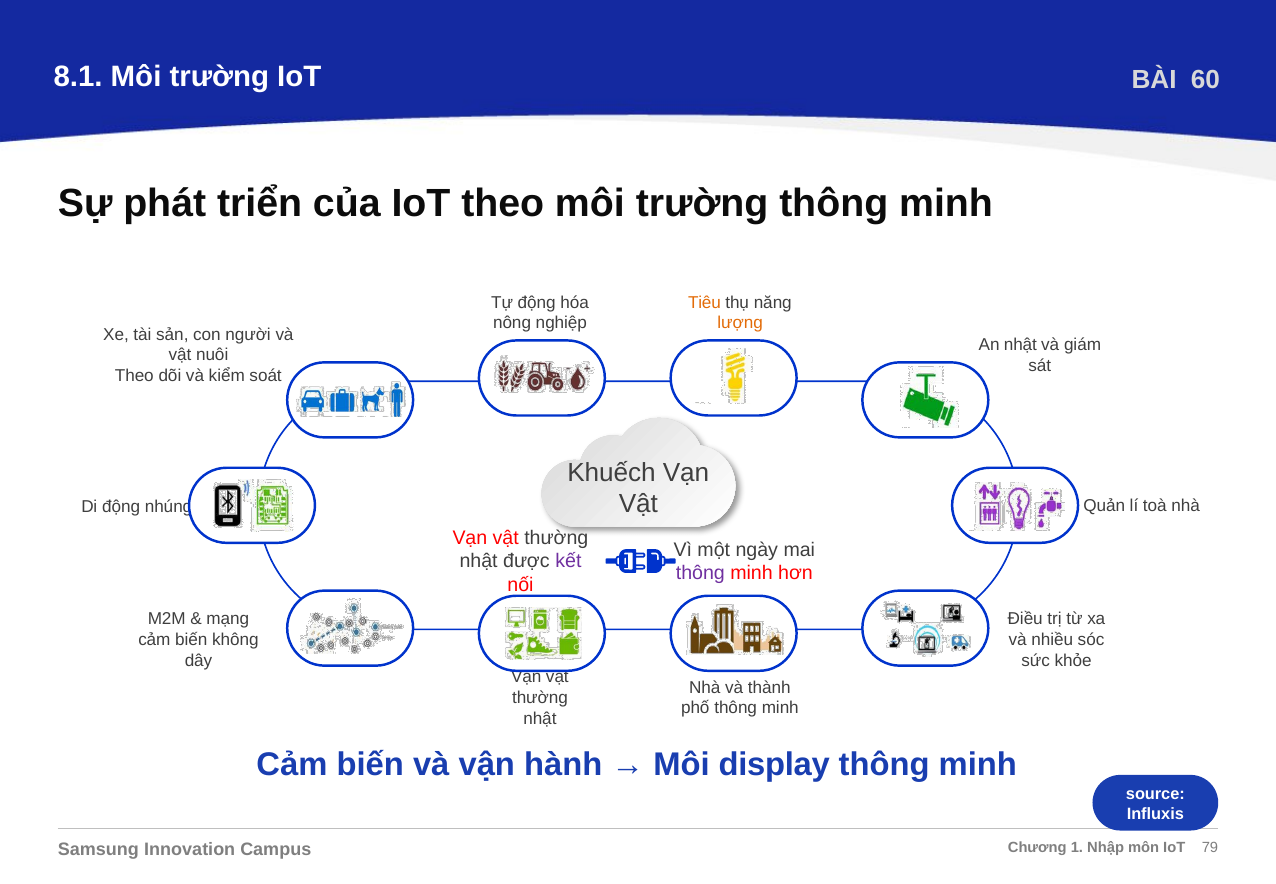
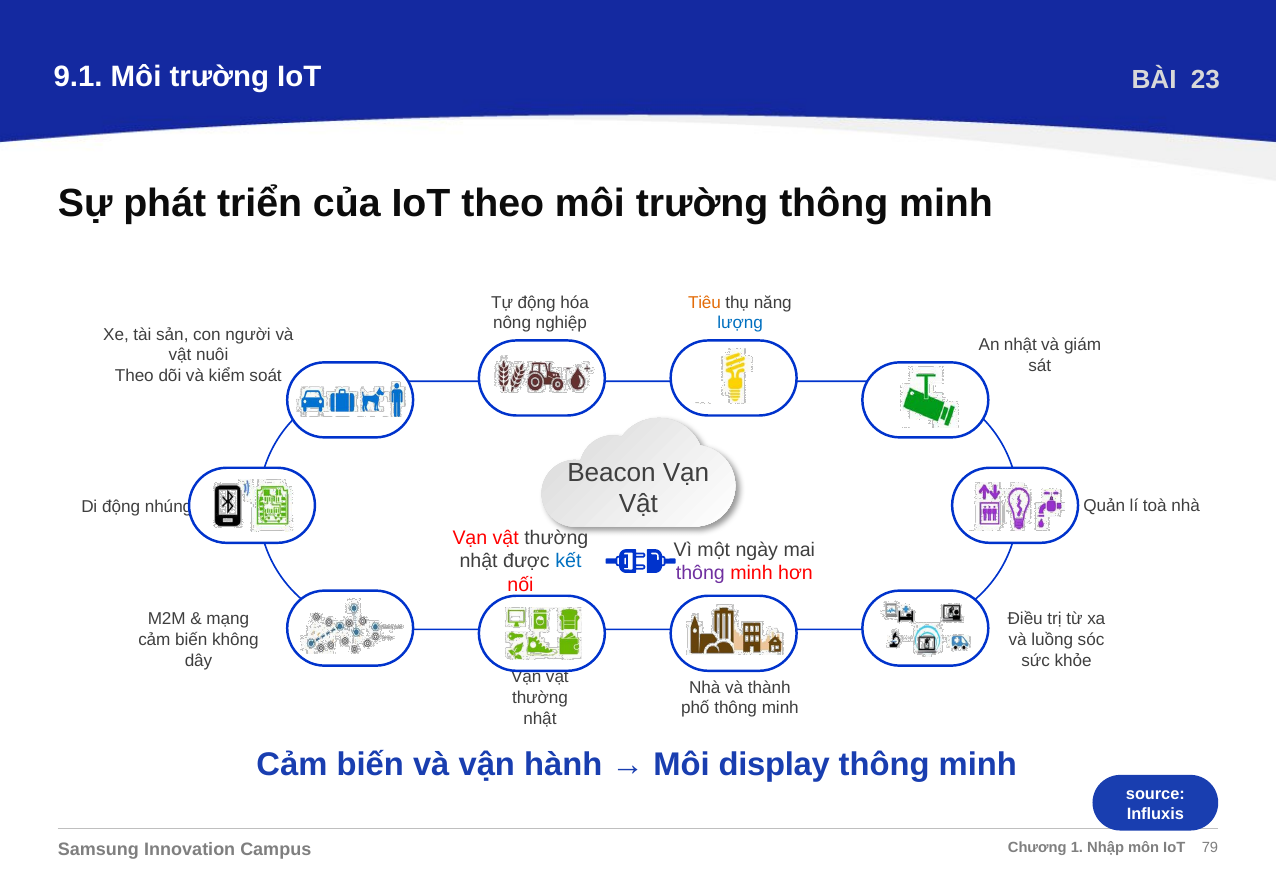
8.1: 8.1 -> 9.1 (78, 77)
60: 60 -> 23 (1205, 79)
lượng colour: orange -> blue (740, 323)
Khuếch: Khuếch -> Beacon (612, 472)
kết colour: purple -> blue (568, 561)
nhiều: nhiều -> luồng (1052, 640)
